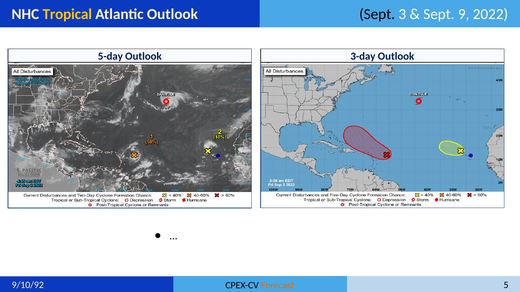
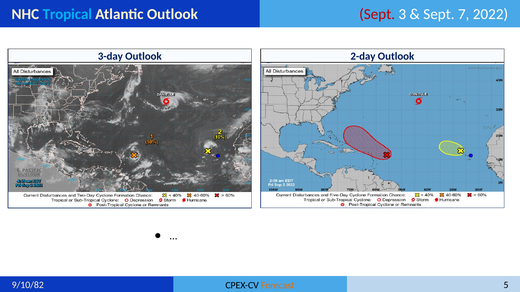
Tropical colour: yellow -> light blue (67, 14)
Sept colour: black -> red (377, 14)
9: 9 -> 7 (464, 14)
5-day: 5-day -> 3-day (110, 56)
3-day: 3-day -> 2-day (363, 56)
9/10/92: 9/10/92 -> 9/10/82 (28, 285)
